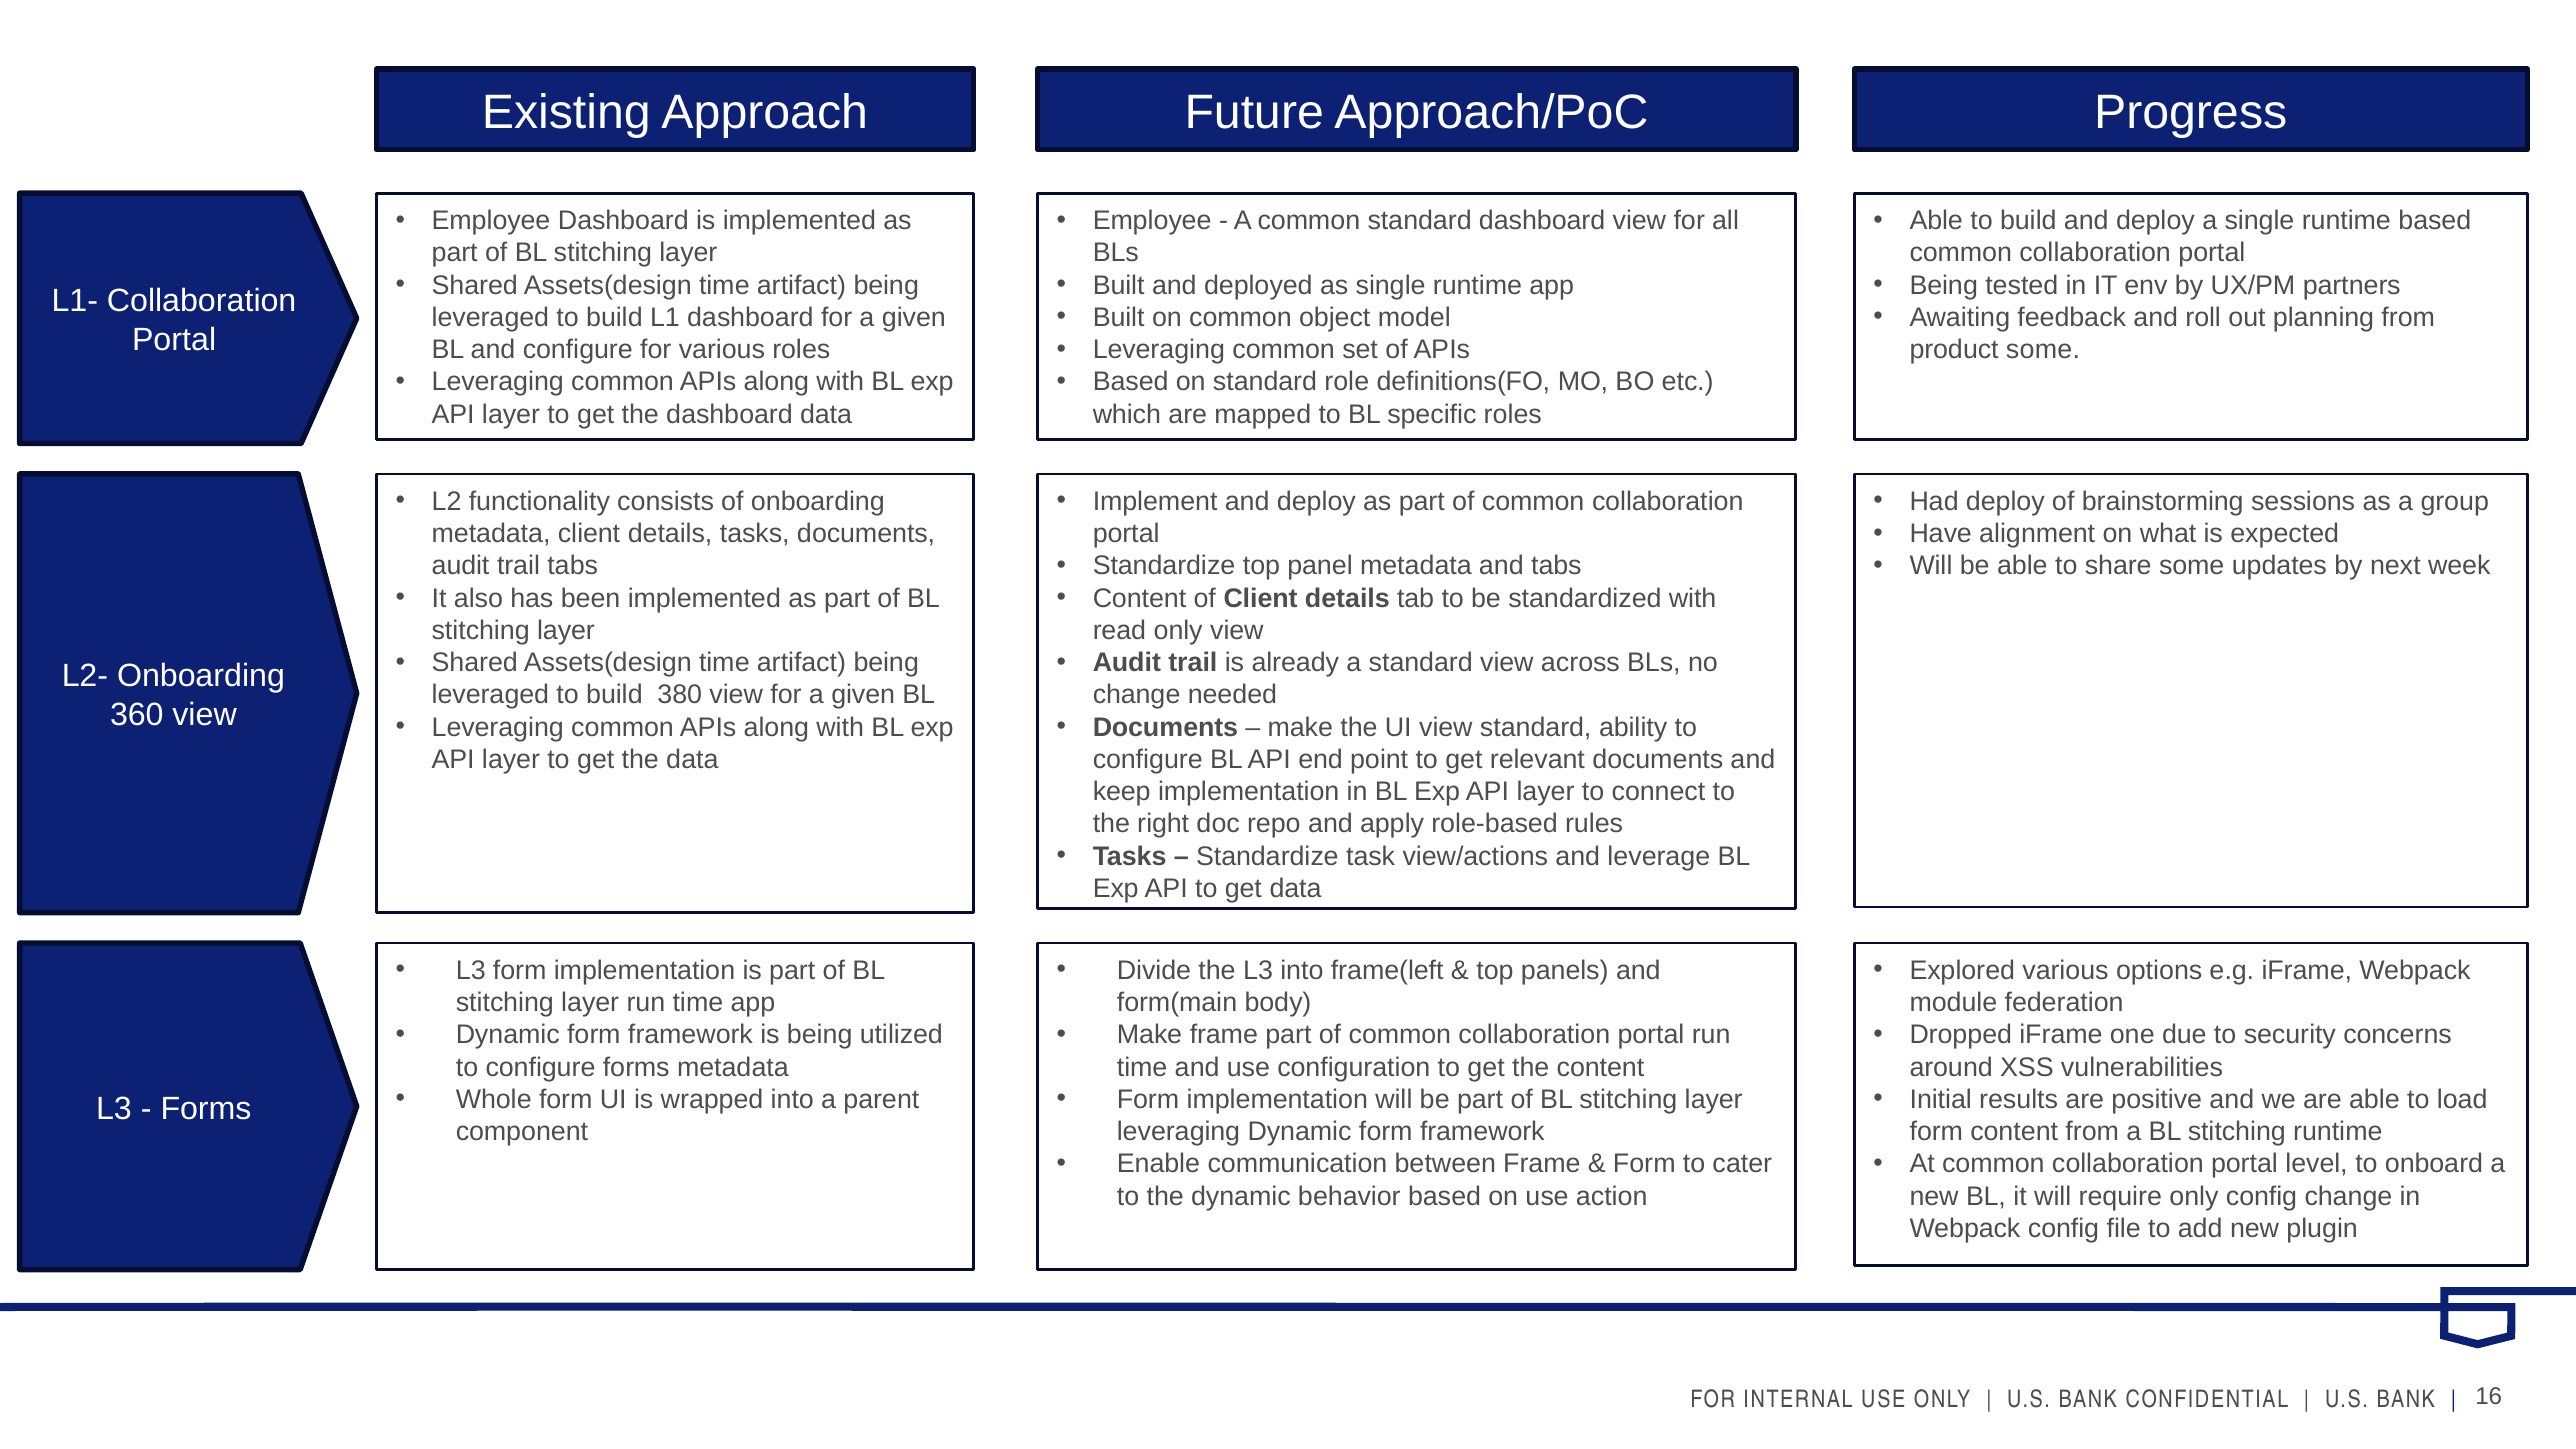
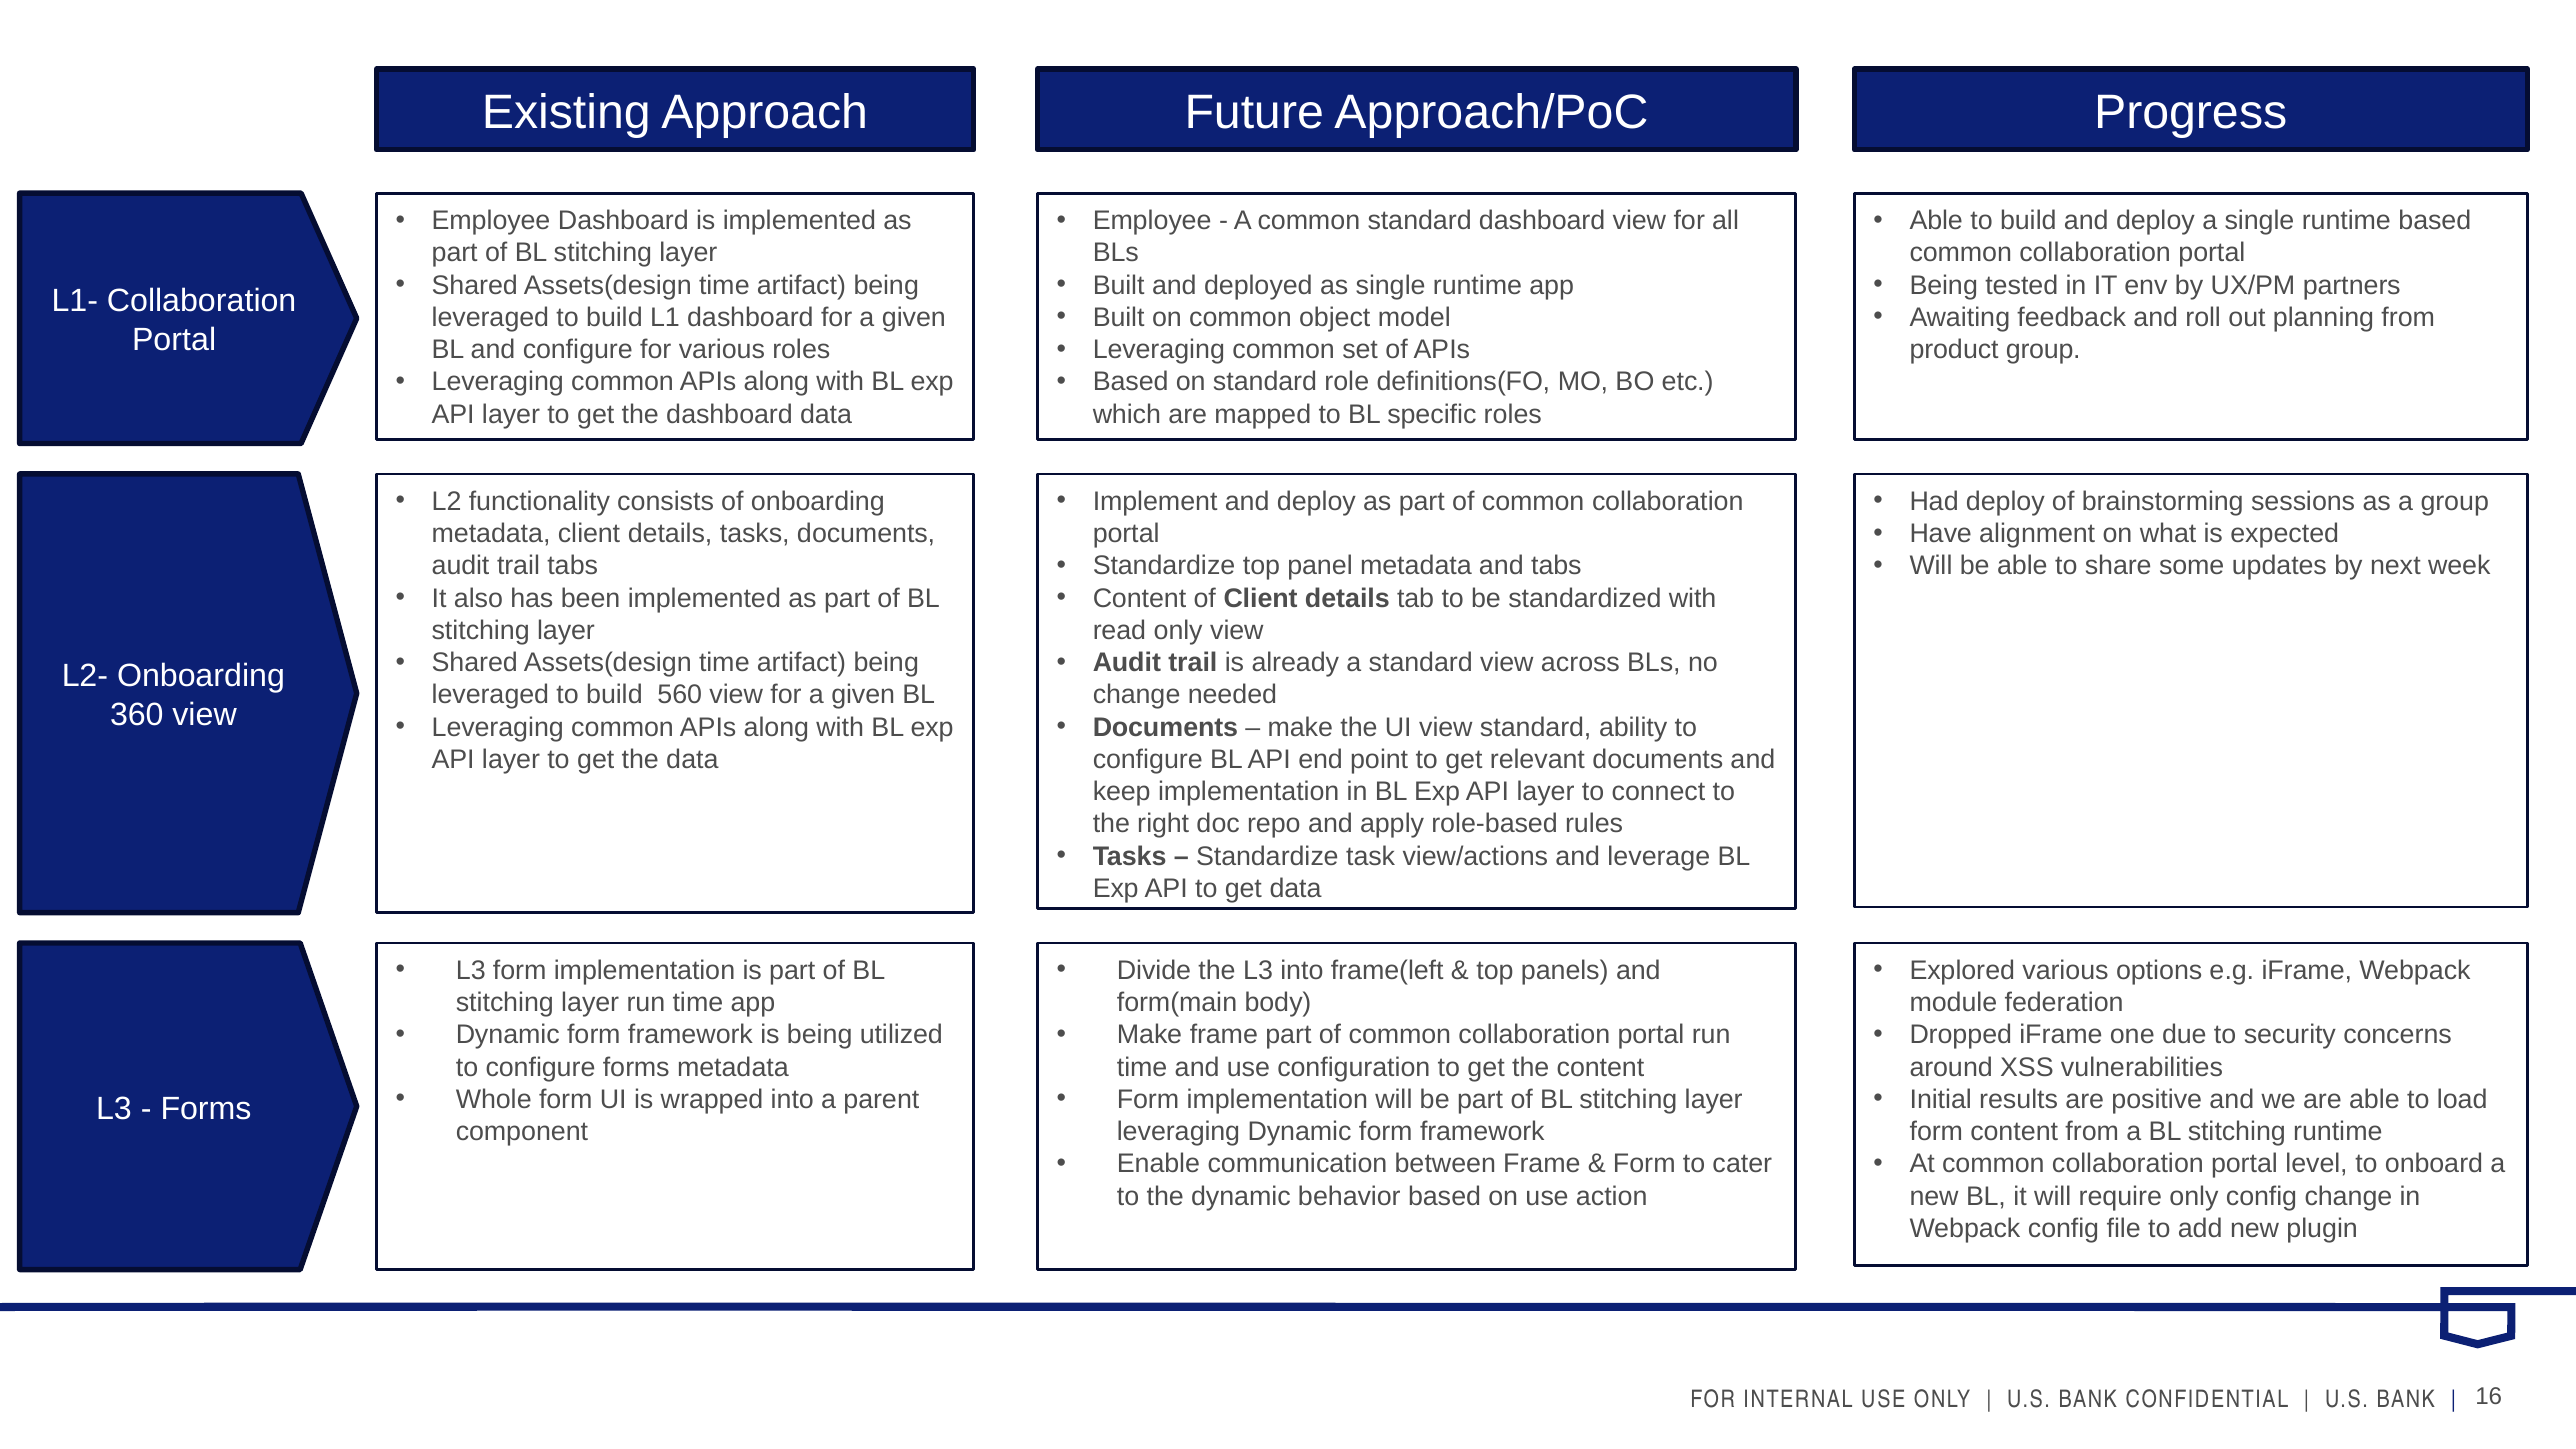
product some: some -> group (2043, 350)
380: 380 -> 560 (680, 695)
